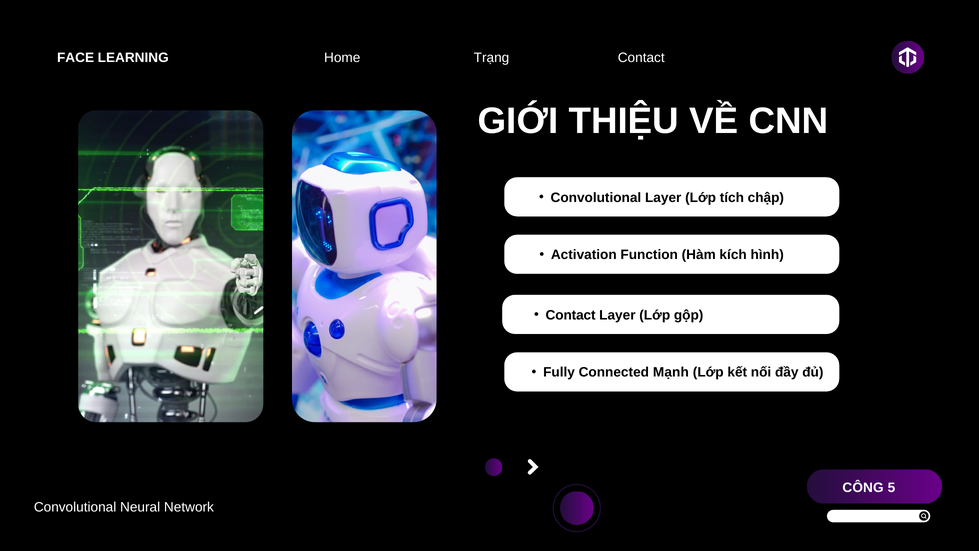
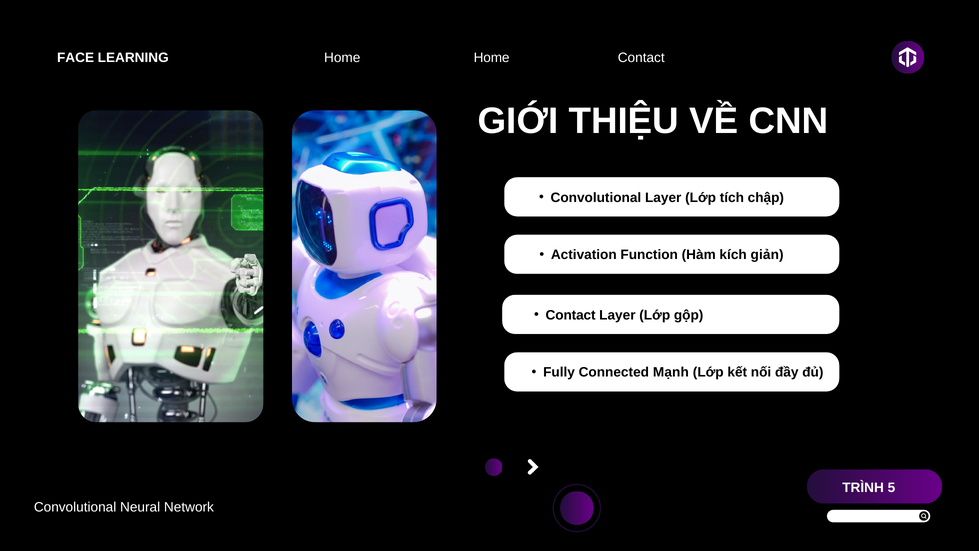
Home Trạng: Trạng -> Home (492, 58)
hình: hình -> giản (767, 255)
CÔNG: CÔNG -> TRÌNH (863, 487)
